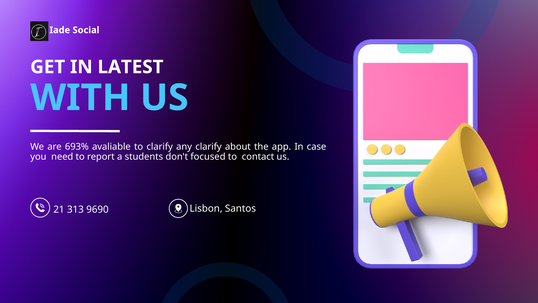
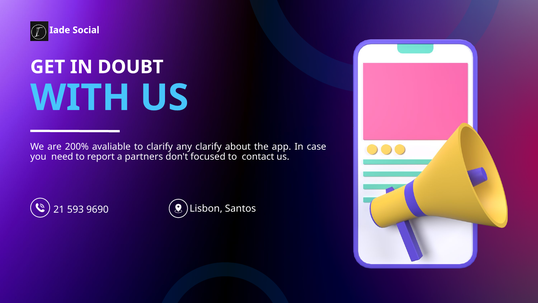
LATEST: LATEST -> DOUBT (130, 67)
693%: 693% -> 200% (77, 146)
students: students -> partners (144, 157)
313: 313 -> 593 (75, 209)
